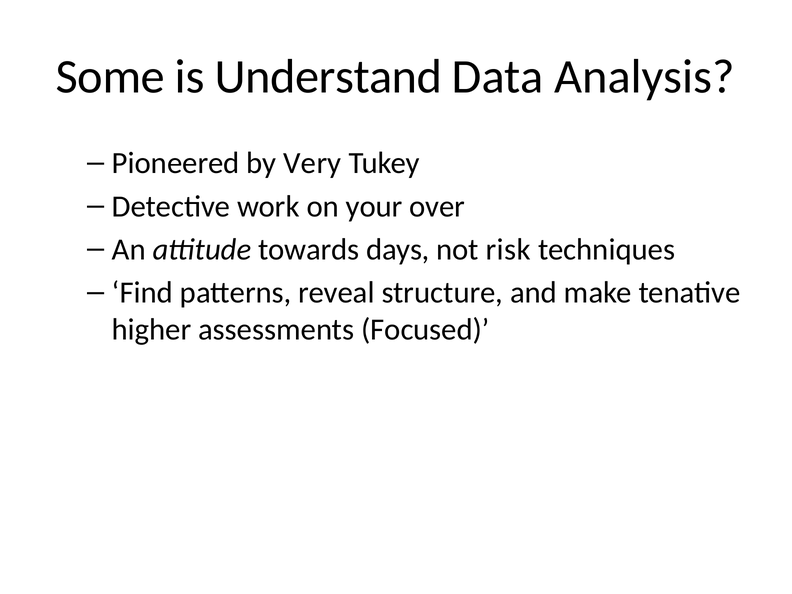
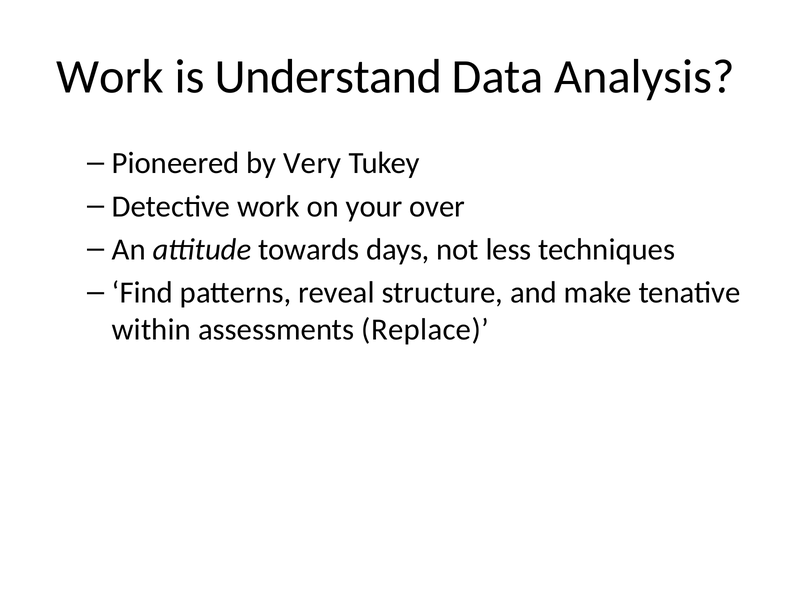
Some: Some -> Work (110, 77)
risk: risk -> less (509, 250)
higher: higher -> within (151, 330)
Focused: Focused -> Replace (425, 330)
